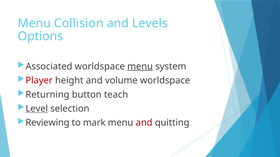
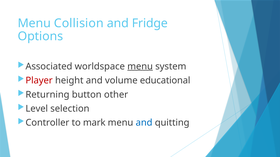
Levels: Levels -> Fridge (150, 23)
volume worldspace: worldspace -> educational (165, 81)
teach: teach -> other (116, 95)
Level underline: present -> none (37, 109)
Reviewing: Reviewing -> Controller (47, 123)
and colour: red -> blue (144, 123)
